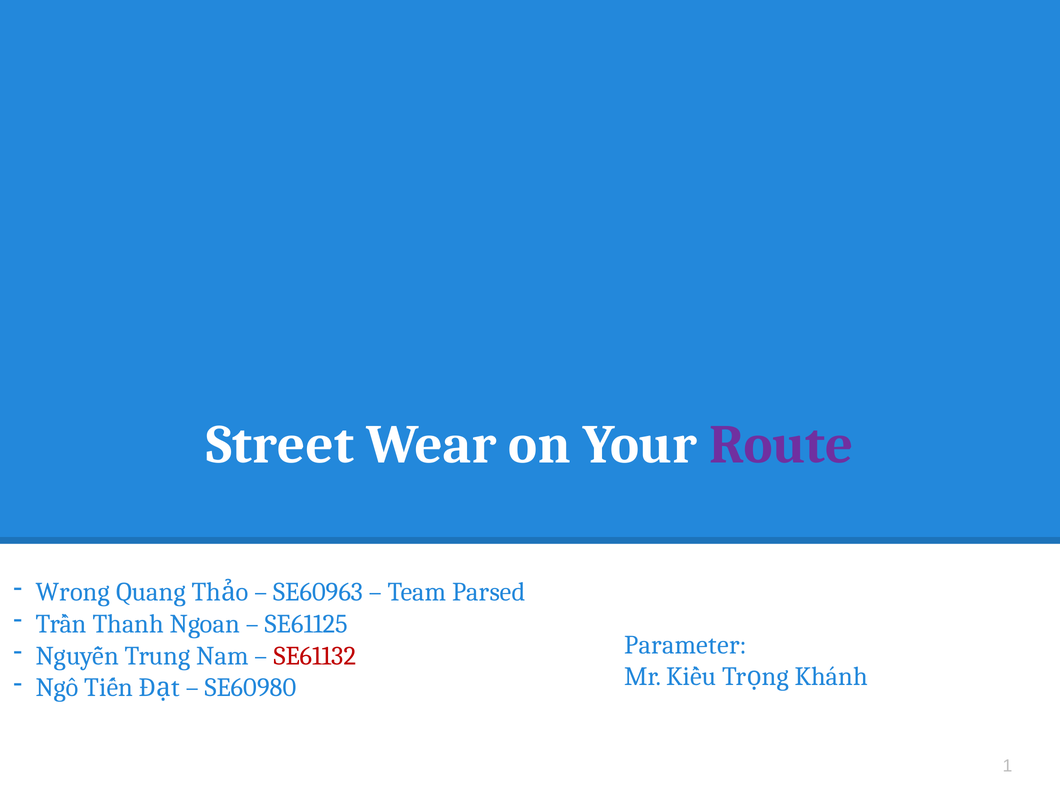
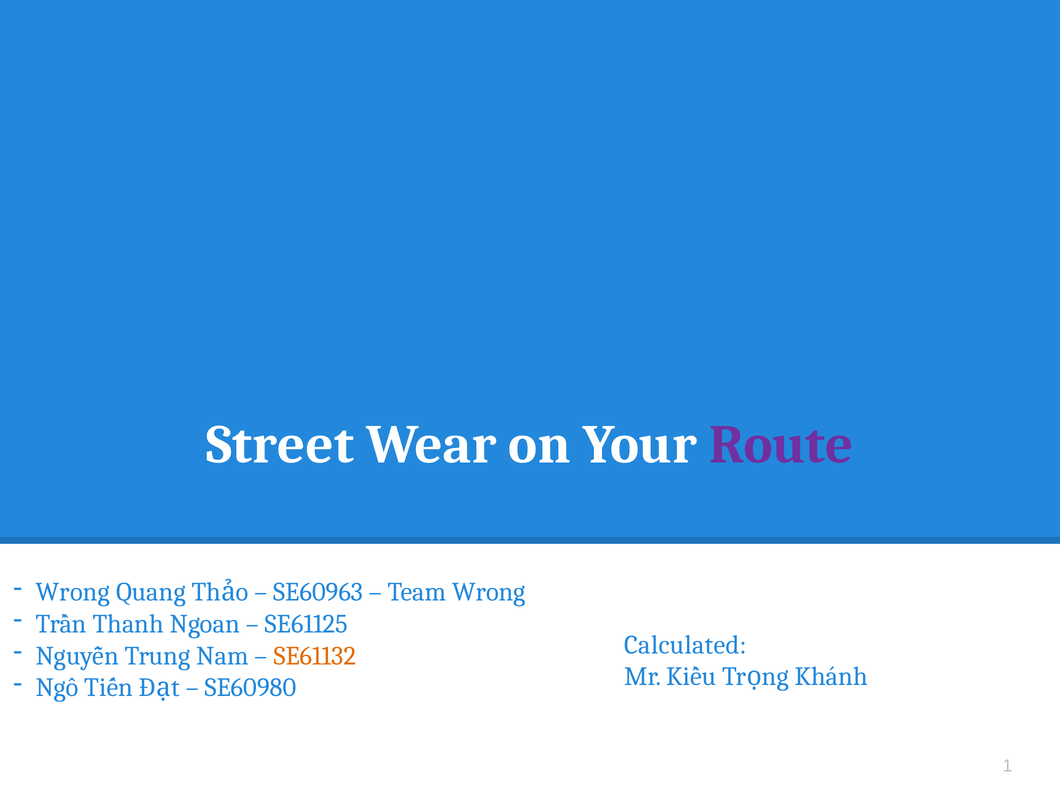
Team Parsed: Parsed -> Wrong (489, 592)
Parameter: Parameter -> Calculated (686, 645)
SE61132 colour: red -> orange (315, 656)
